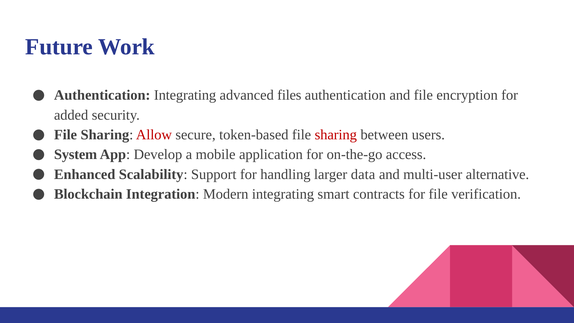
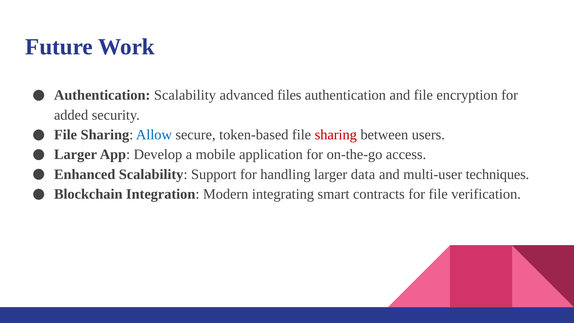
Authentication Integrating: Integrating -> Scalability (185, 95)
Allow colour: red -> blue (154, 135)
System: System -> Larger (75, 155)
alternative: alternative -> techniques (497, 174)
